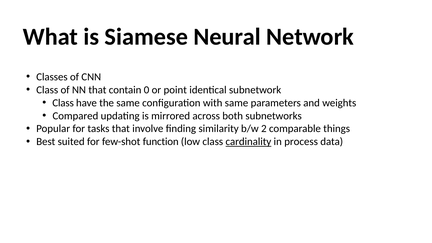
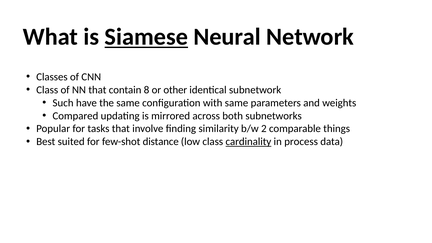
Siamese underline: none -> present (146, 37)
0: 0 -> 8 (147, 90)
point: point -> other (175, 90)
Class: Class -> Such (63, 103)
function: function -> distance (161, 142)
